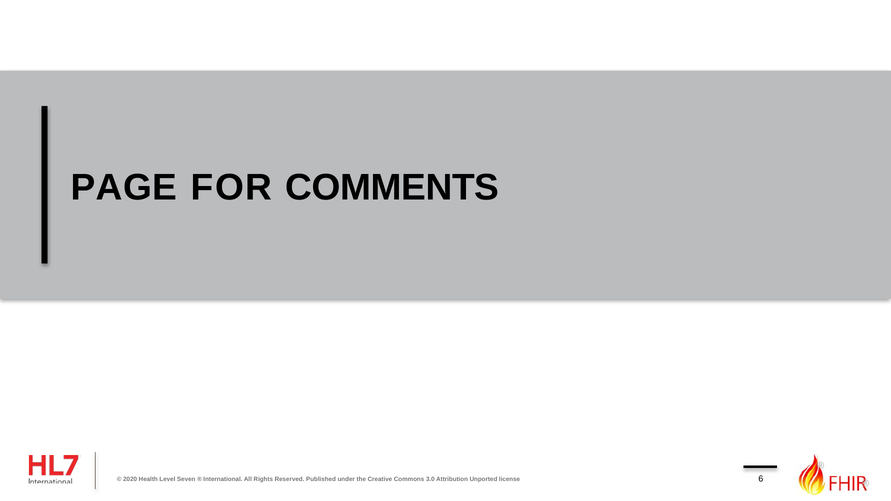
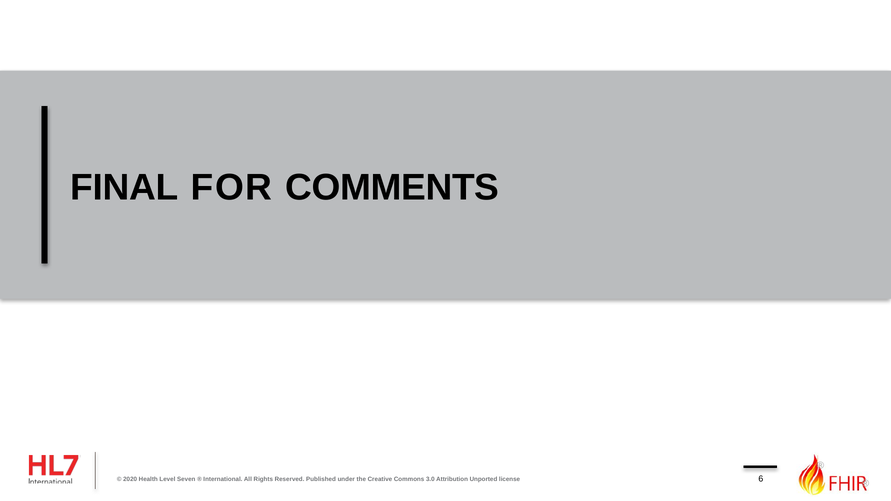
PAGE: PAGE -> FINAL (124, 187)
